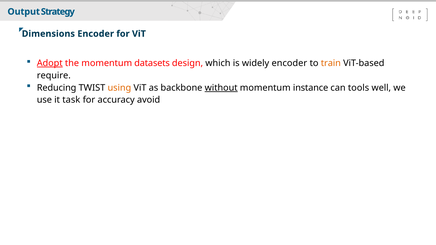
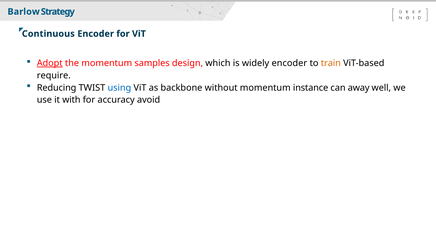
Output: Output -> Barlow (24, 12)
Dimensions: Dimensions -> Continuous (48, 34)
datasets: datasets -> samples (152, 63)
using colour: orange -> blue (119, 88)
without underline: present -> none (221, 88)
tools: tools -> away (359, 88)
task: task -> with (71, 100)
